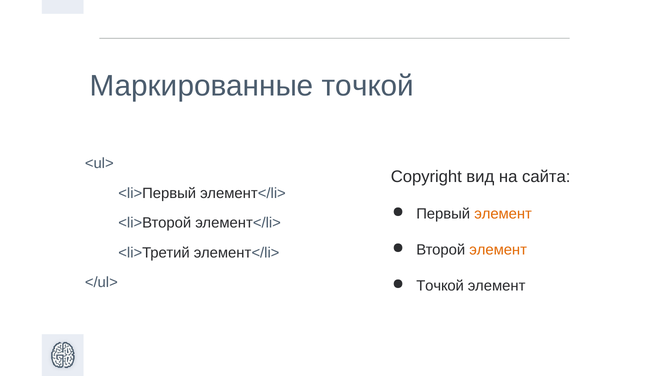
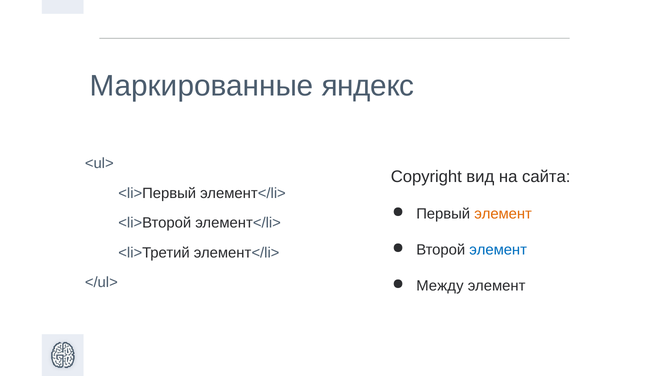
Маркированные точкой: точкой -> яндекс (368, 86)
элемент colour: orange -> blue (498, 250)
Точкой: Точкой -> Между (440, 286)
